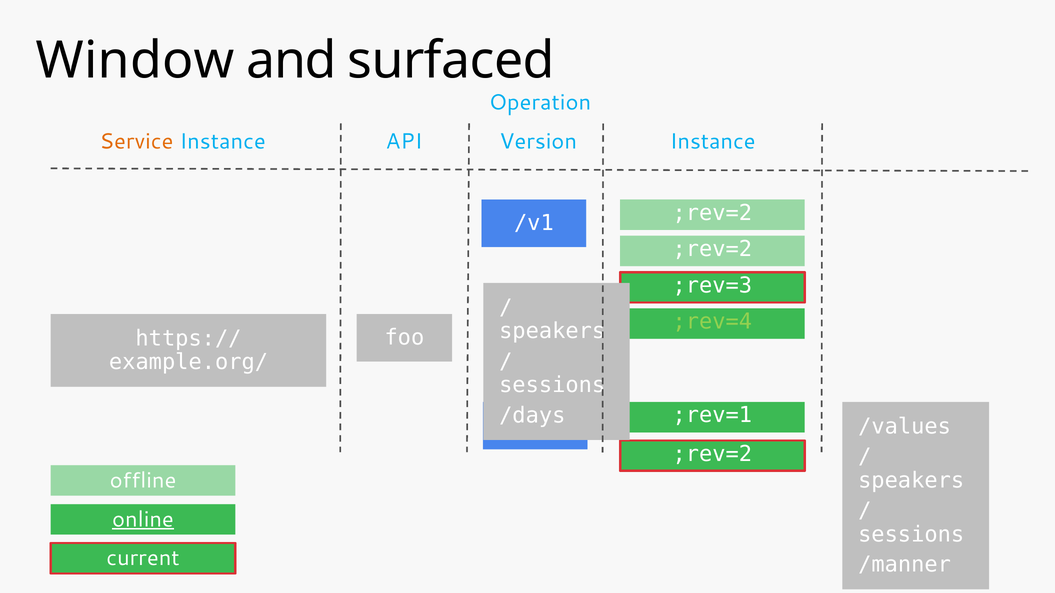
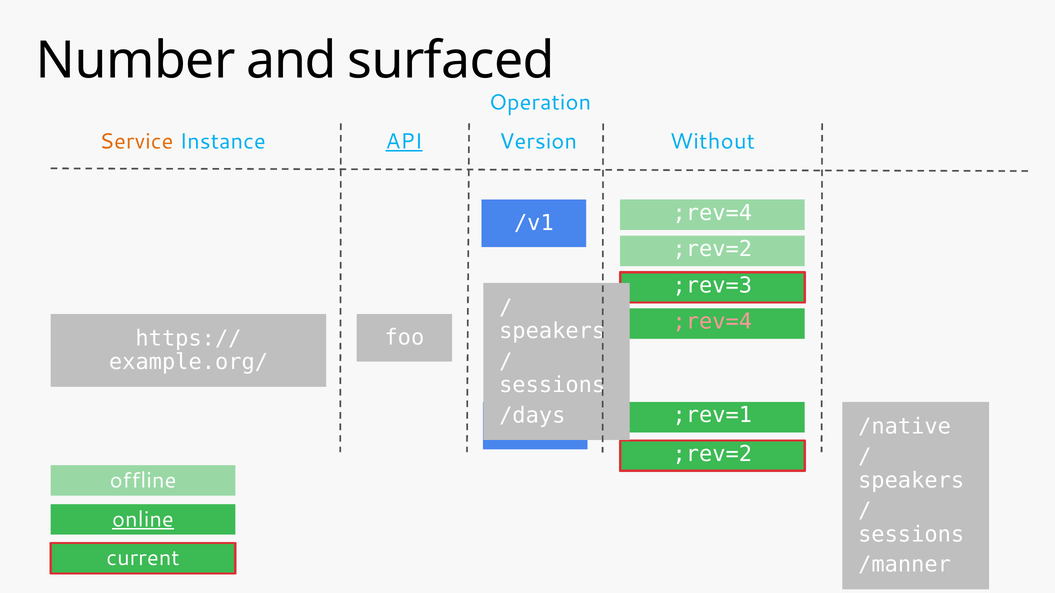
Window: Window -> Number (136, 61)
API underline: none -> present (404, 142)
Version Instance: Instance -> Without (712, 142)
;rev=2: ;rev=2 -> ;rev=4 (712, 213)
;rev=4 colour: light green -> pink (712, 322)
/values: /values -> /native (905, 427)
